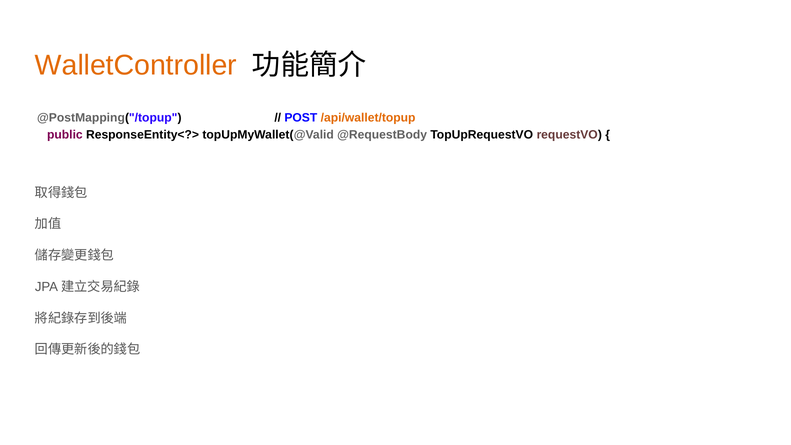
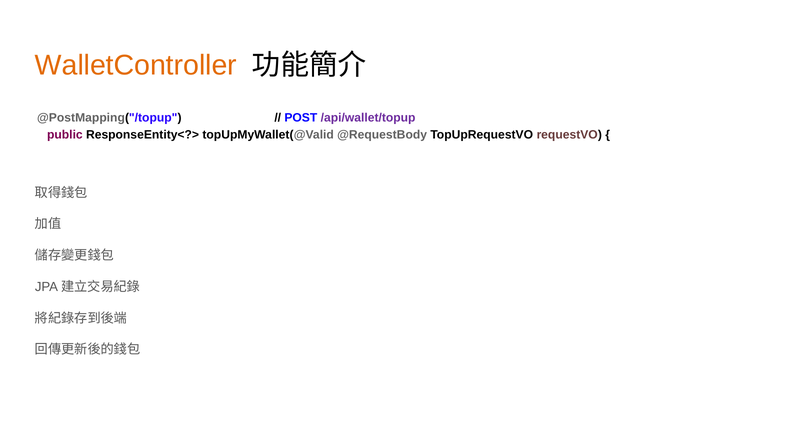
/api/wallet/topup colour: orange -> purple (368, 118)
